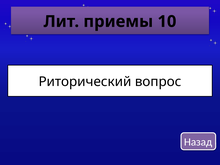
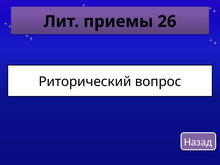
10: 10 -> 26 (167, 22)
